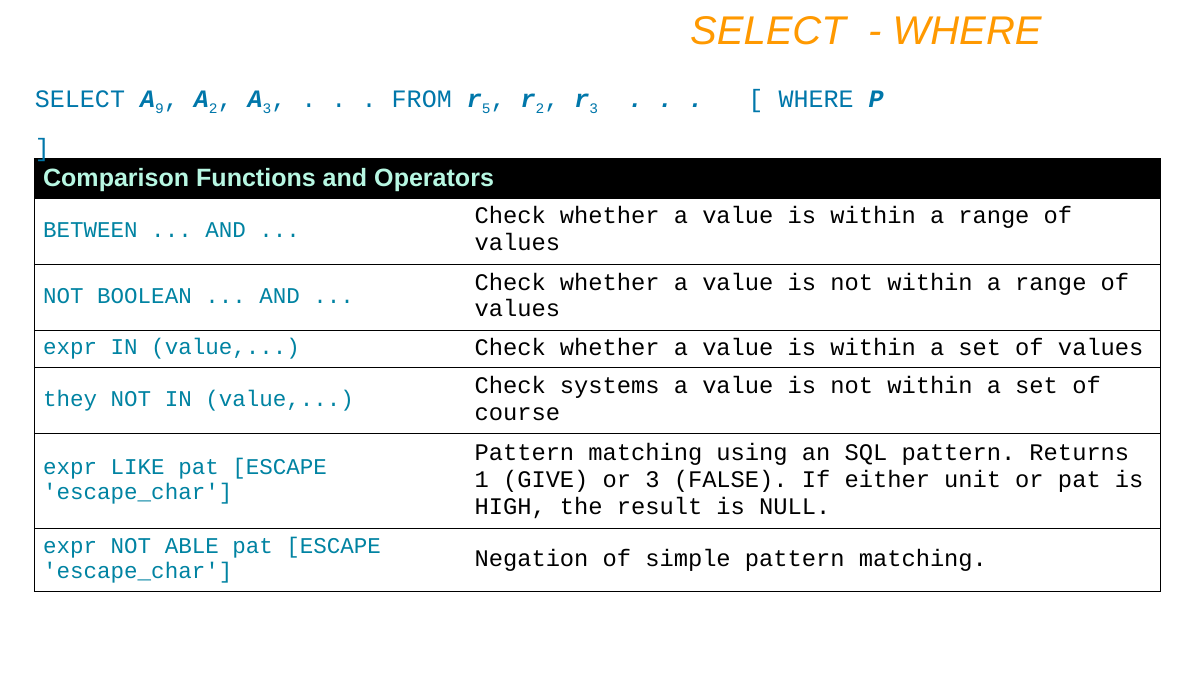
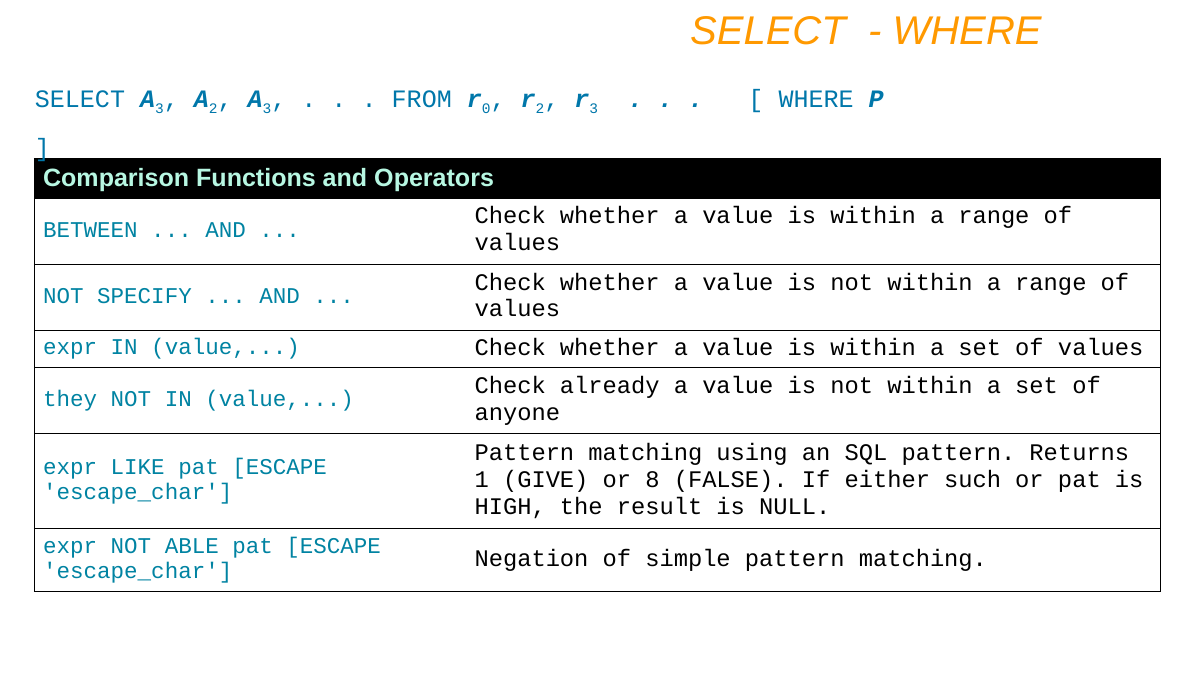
SELECT A 9: 9 -> 3 (159, 109)
5: 5 -> 0 (486, 109)
BOOLEAN: BOOLEAN -> SPECIFY (144, 295)
systems: systems -> already (610, 386)
course: course -> anyone (517, 413)
or 3: 3 -> 8 (652, 479)
unit: unit -> such (973, 479)
